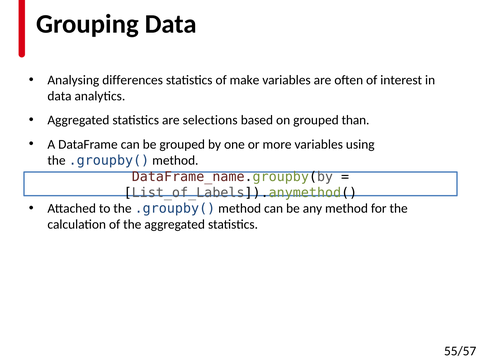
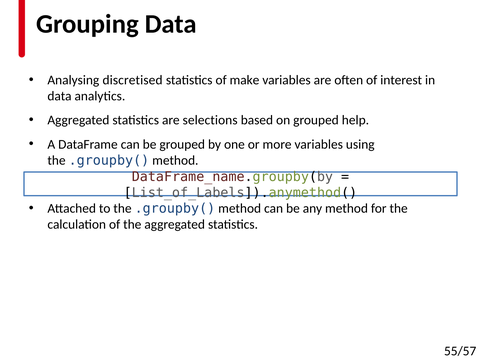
differences: differences -> discretised (133, 80)
than: than -> help (355, 120)
